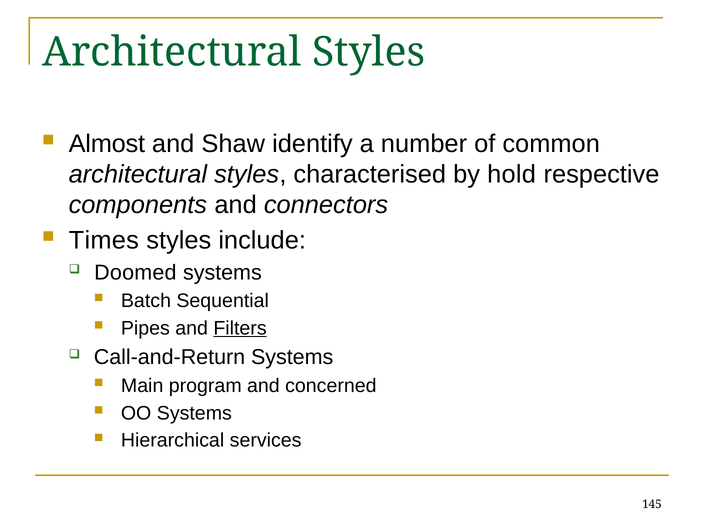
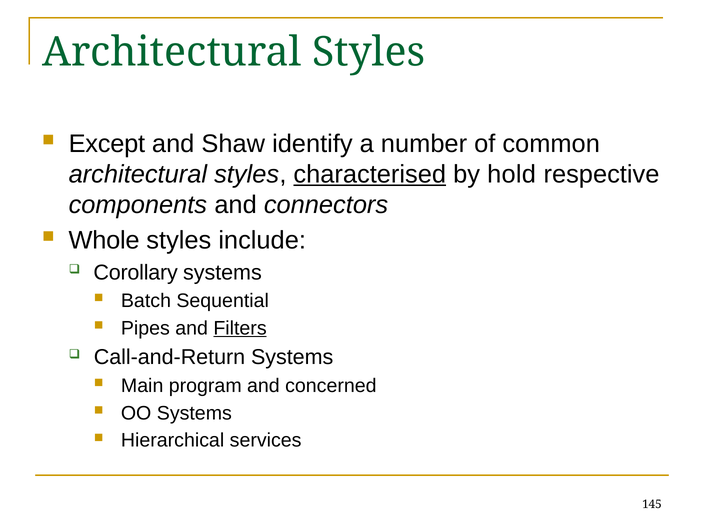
Almost: Almost -> Except (107, 144)
characterised underline: none -> present (370, 174)
Times: Times -> Whole (104, 240)
Doomed: Doomed -> Corollary (136, 272)
